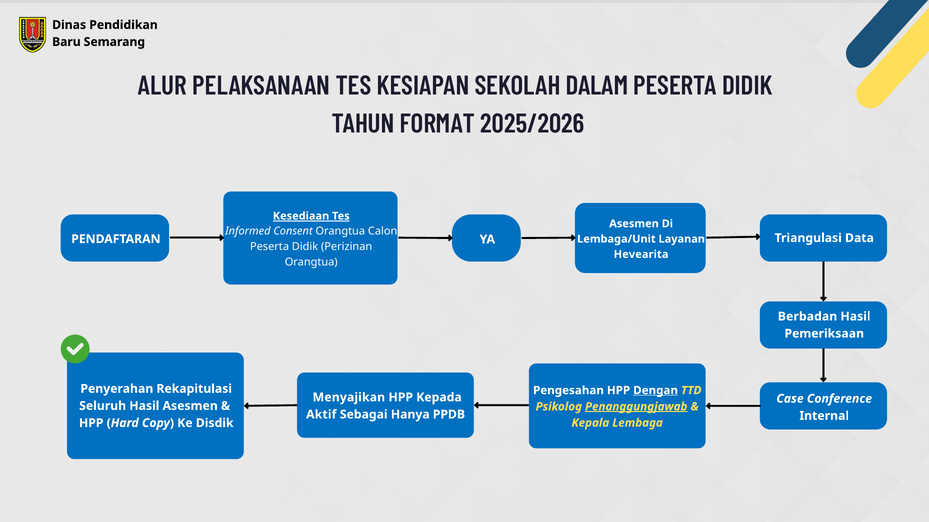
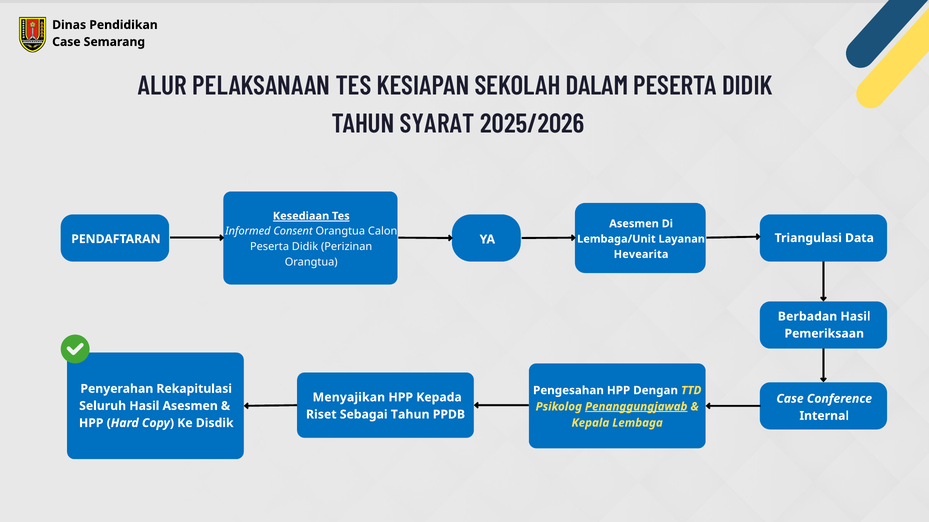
Baru: Baru -> Case (66, 42)
FORMAT: FORMAT -> SYARAT (437, 124)
Dengan underline: present -> none (656, 391)
Aktif: Aktif -> Riset (321, 415)
Sebagai Hanya: Hanya -> Tahun (410, 415)
